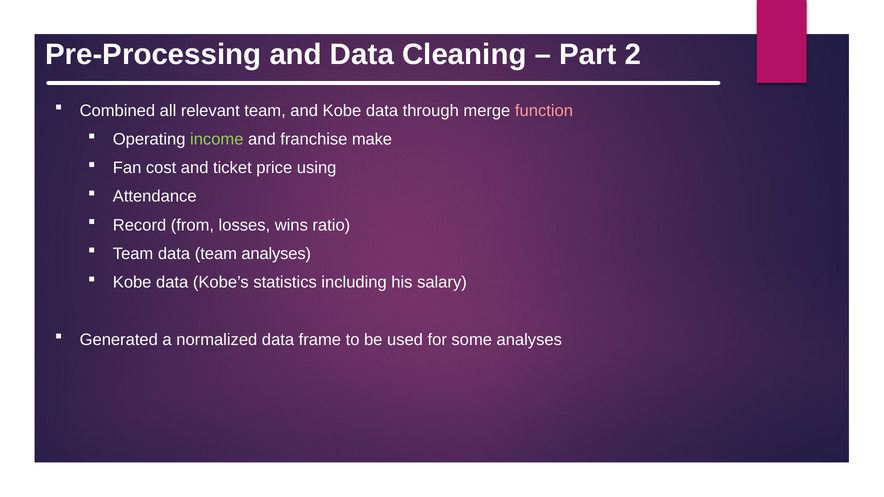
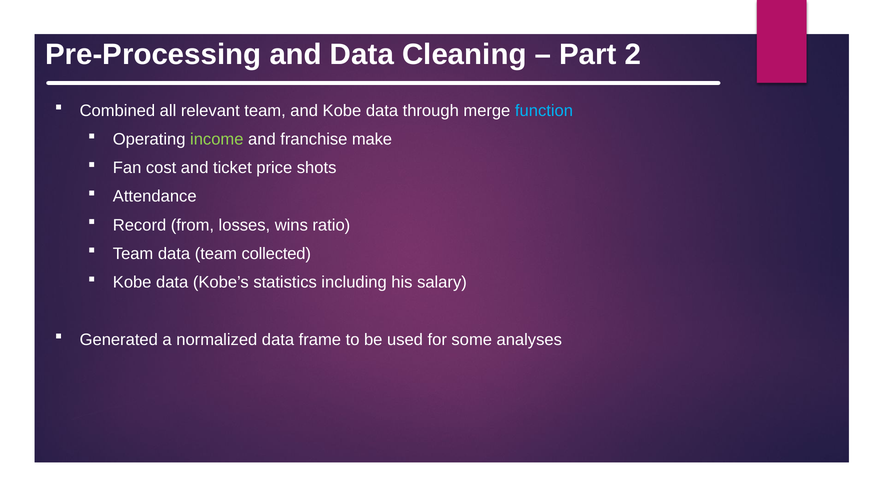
function colour: pink -> light blue (544, 111)
using: using -> shots (317, 168)
team analyses: analyses -> collected (276, 254)
